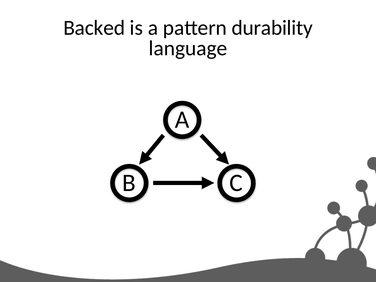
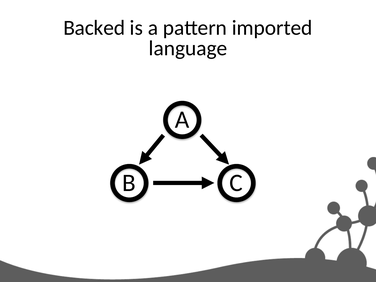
durability: durability -> imported (272, 28)
